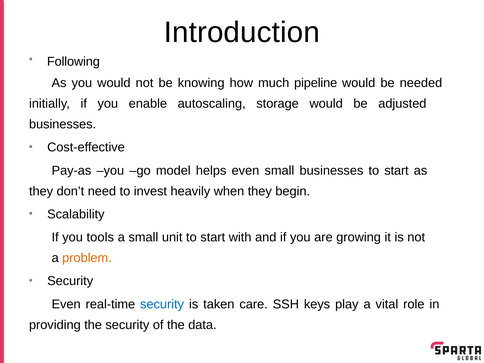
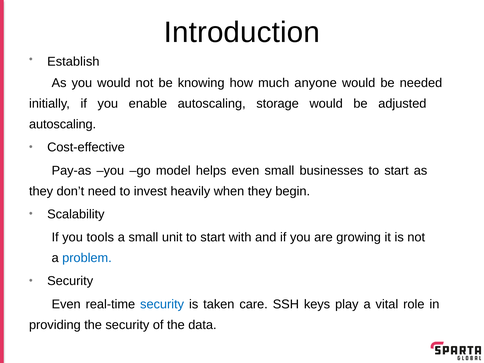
Following: Following -> Establish (73, 61)
pipeline: pipeline -> anyone (316, 83)
businesses: businesses -> autoscaling (63, 124)
problem colour: orange -> blue (87, 258)
